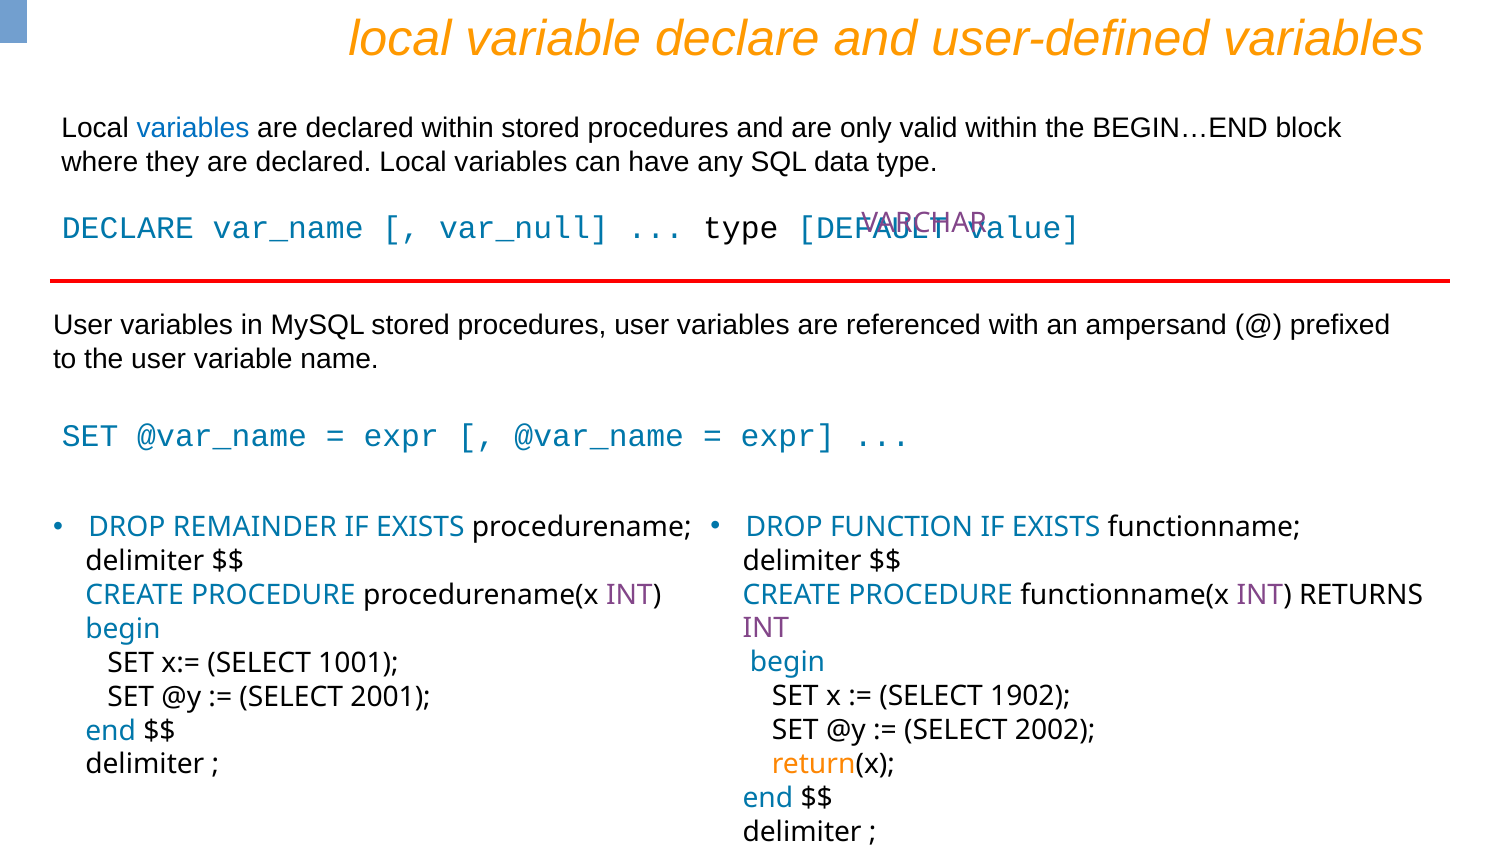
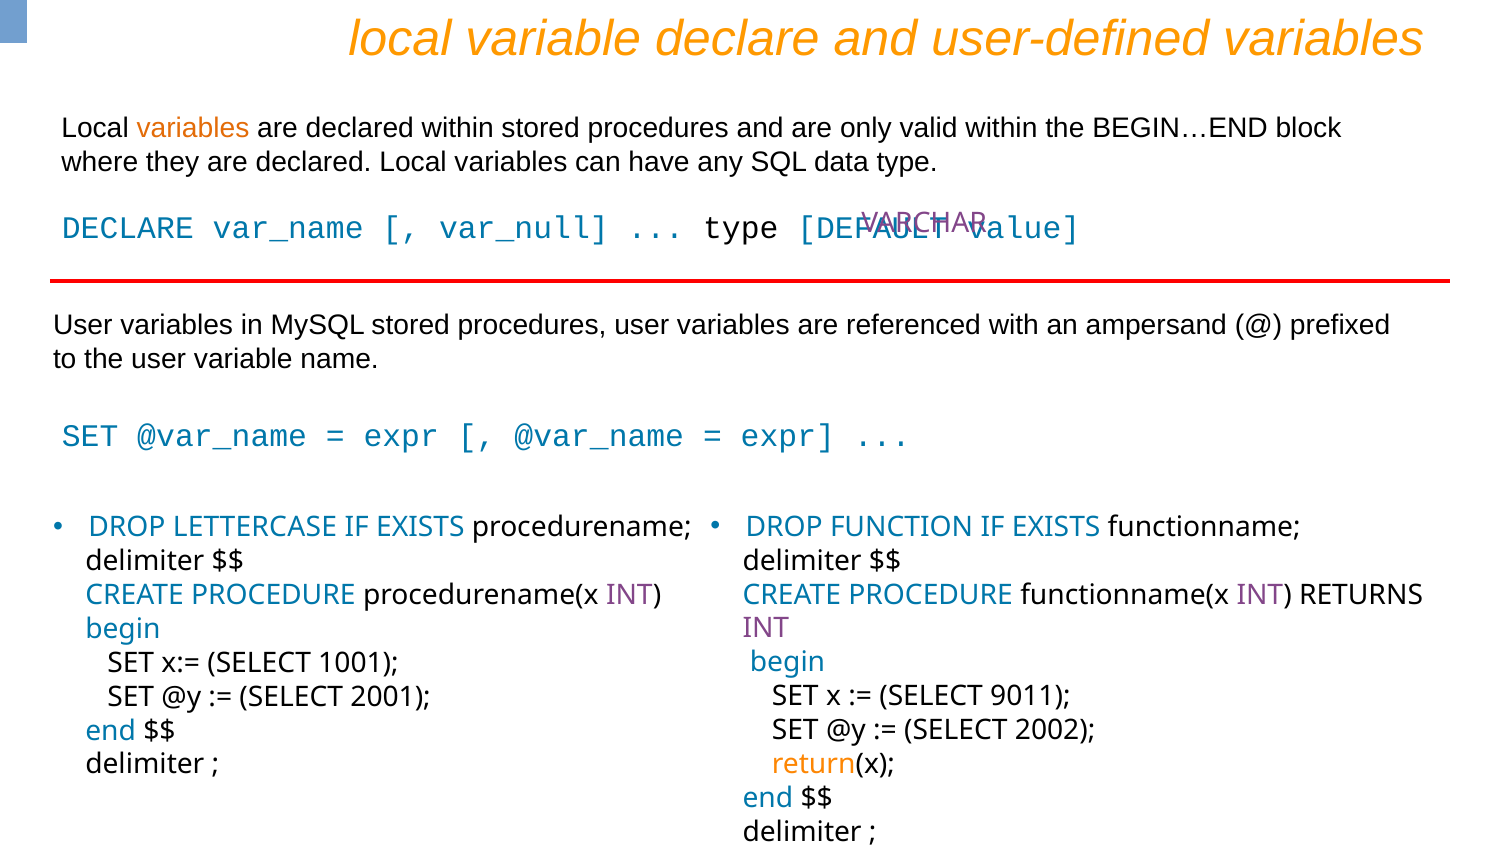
variables colour: blue -> orange (193, 128)
REMAINDER: REMAINDER -> LETTERCASE (255, 527)
1902: 1902 -> 9011 (1030, 696)
